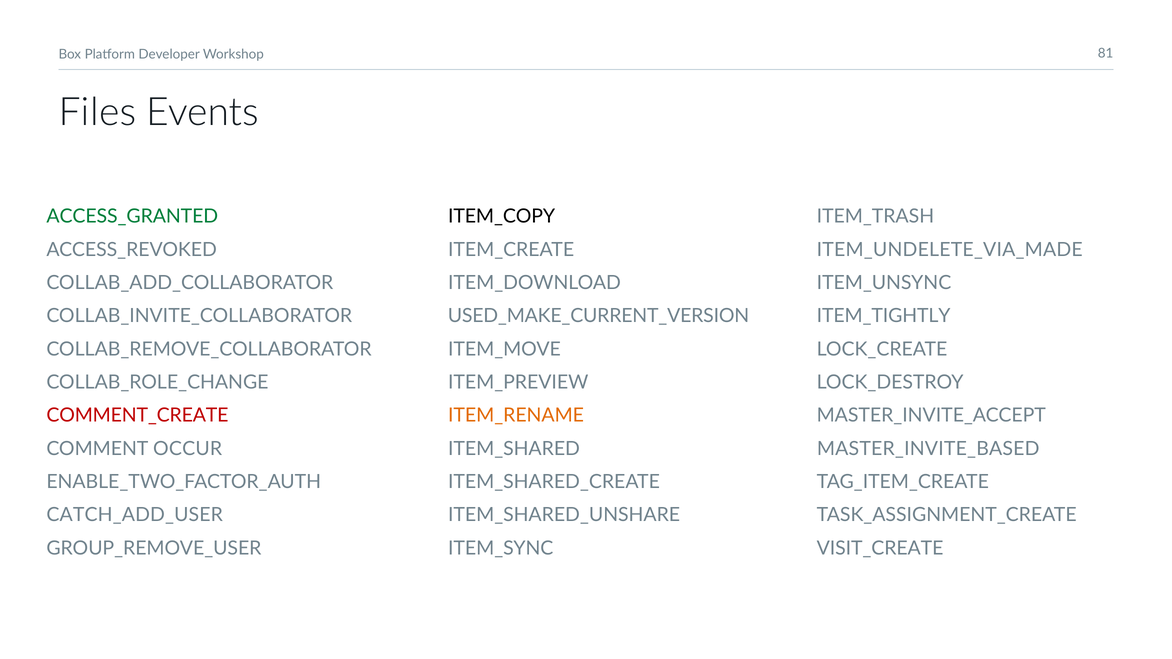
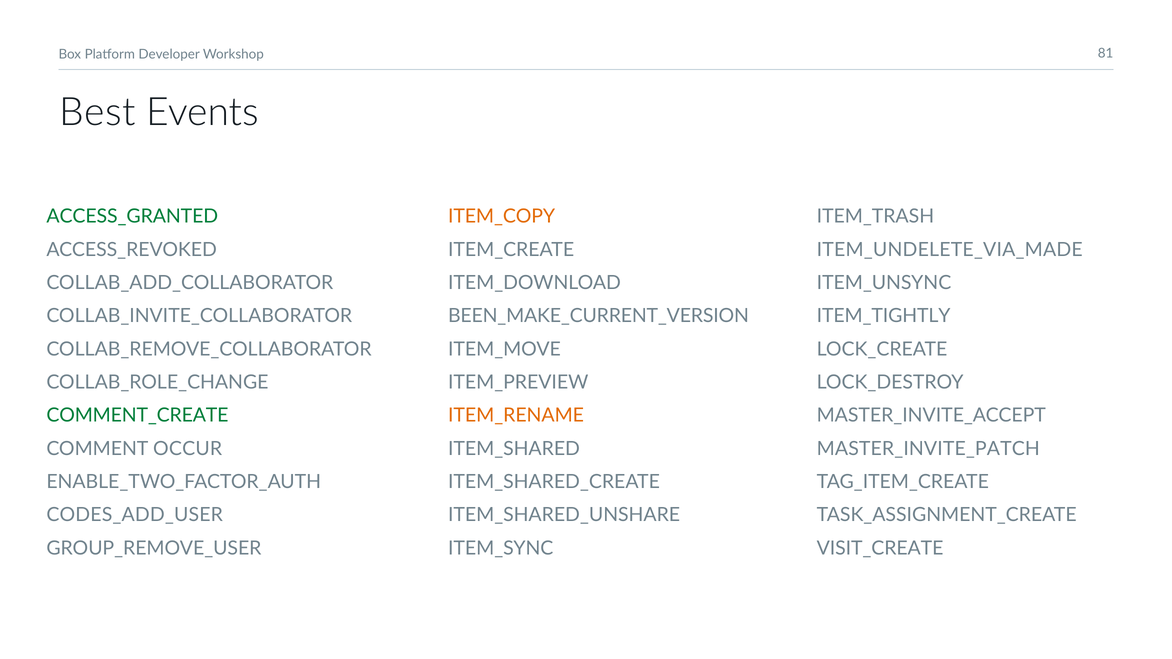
Files: Files -> Best (97, 112)
ITEM_COPY colour: black -> orange (502, 217)
USED_MAKE_CURRENT_VERSION: USED_MAKE_CURRENT_VERSION -> BEEN_MAKE_CURRENT_VERSION (598, 316)
COMMENT_CREATE colour: red -> green (137, 416)
MASTER_INVITE_BASED: MASTER_INVITE_BASED -> MASTER_INVITE_PATCH (928, 449)
CATCH_ADD_USER: CATCH_ADD_USER -> CODES_ADD_USER (135, 515)
